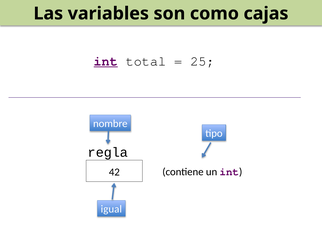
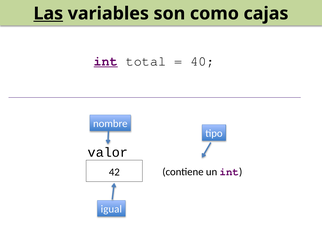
Las underline: none -> present (48, 14)
25: 25 -> 40 (202, 61)
regla: regla -> valor (108, 153)
